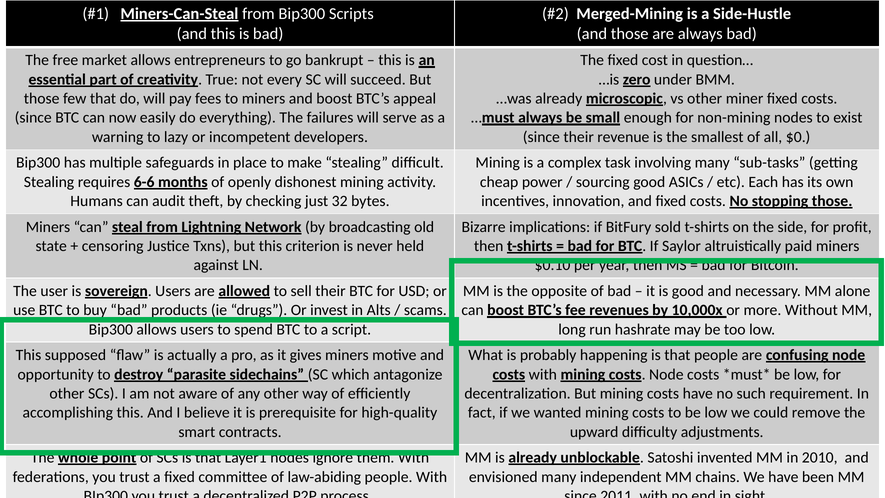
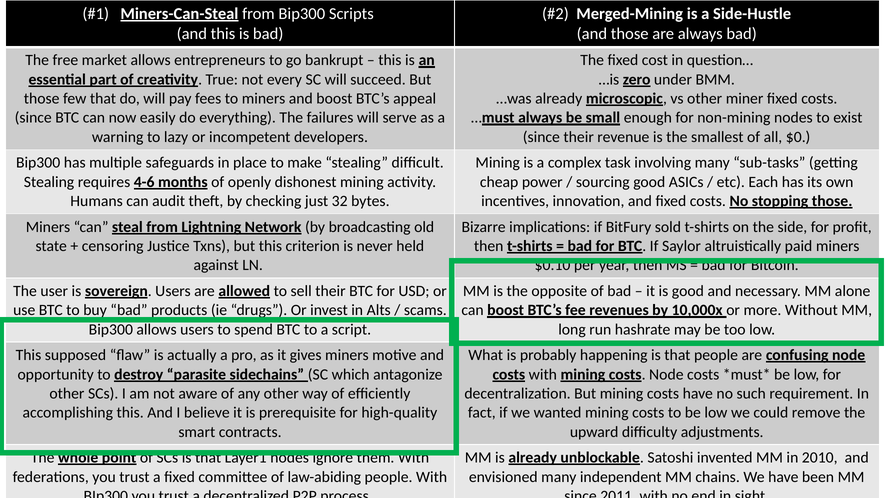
6-6: 6-6 -> 4-6 (144, 182)
